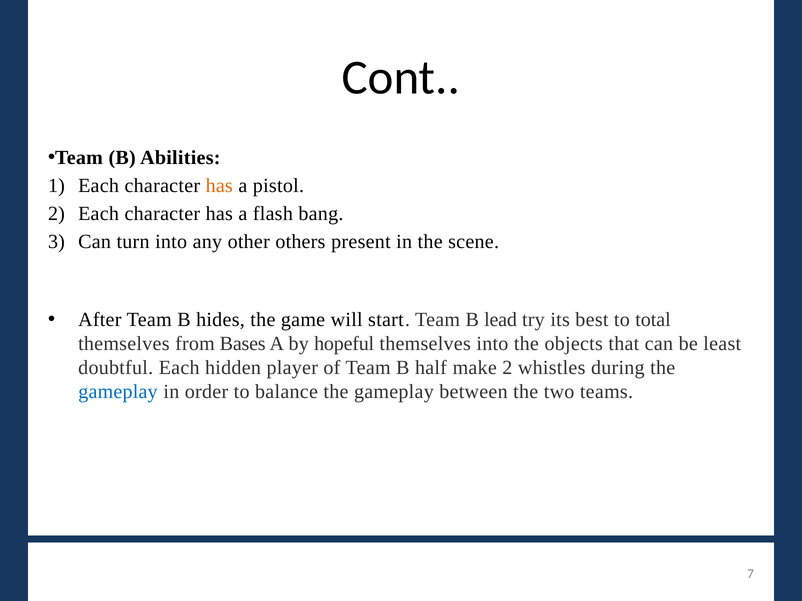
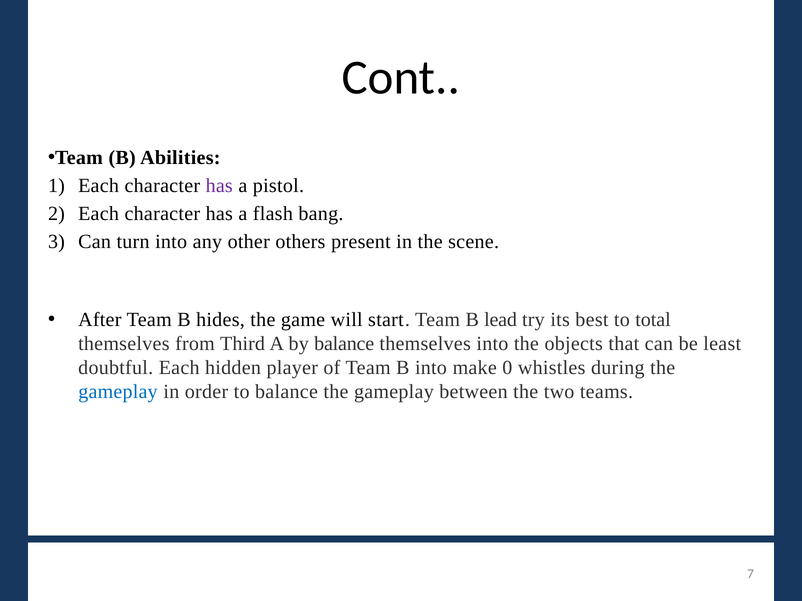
has colour: orange -> purple (219, 186)
Bases: Bases -> Third (243, 344)
by hopeful: hopeful -> balance (344, 344)
B half: half -> into (431, 368)
make 2: 2 -> 0 (507, 368)
